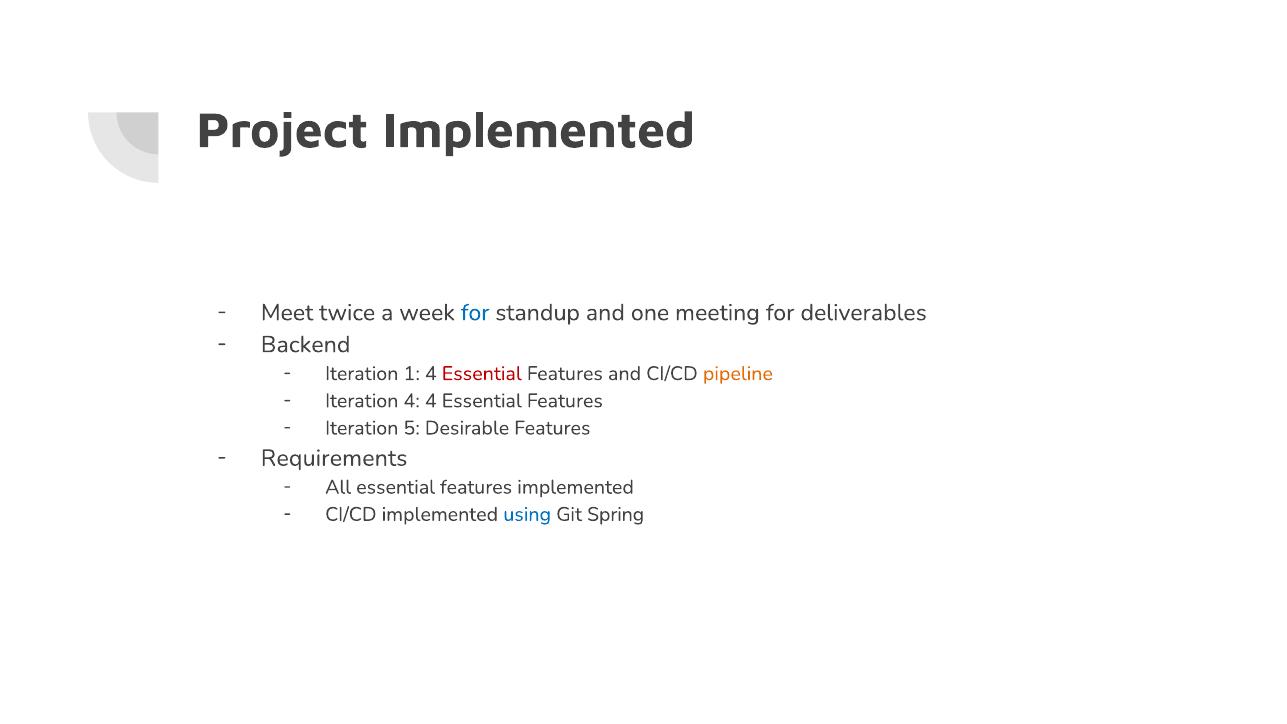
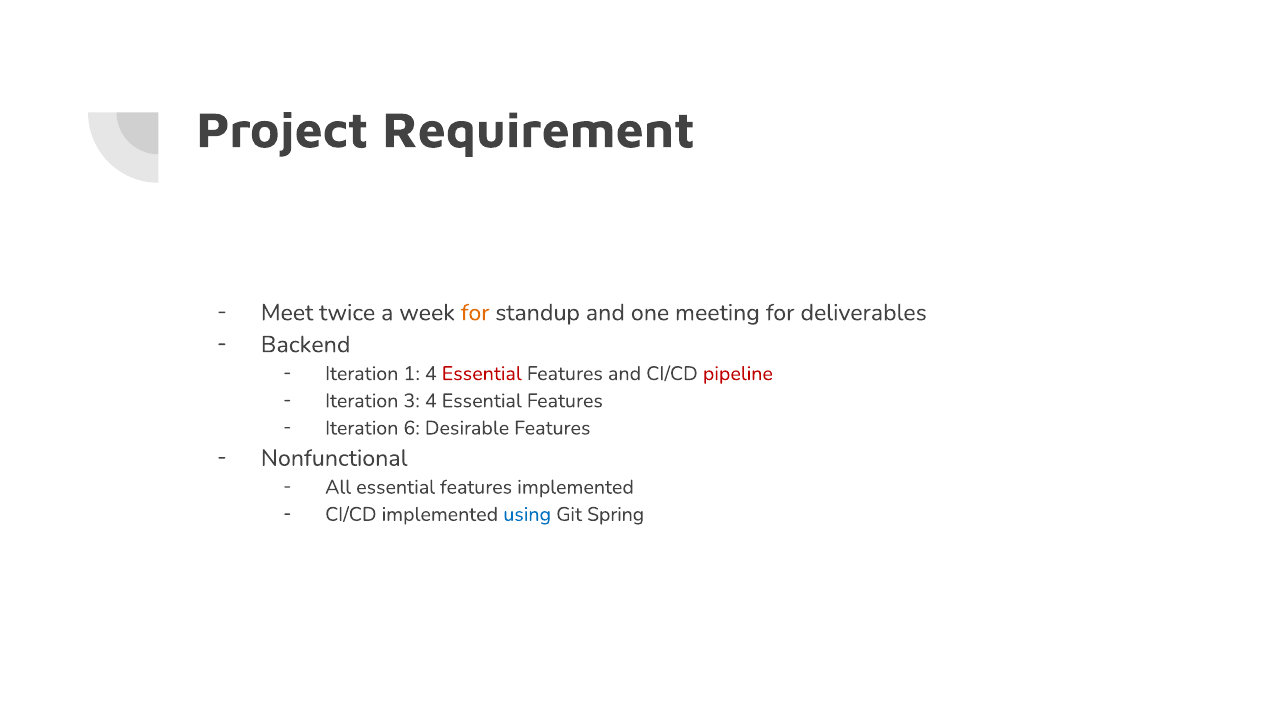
Project Implemented: Implemented -> Requirement (539, 131)
for colour: blue -> orange (475, 313)
pipeline colour: orange -> red (738, 374)
Iteration 4: 4 -> 3 (412, 401)
5: 5 -> 6 (412, 428)
Requirements: Requirements -> Nonfunctional (334, 458)
